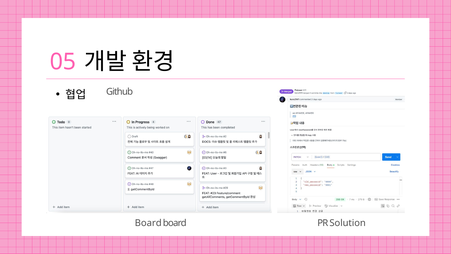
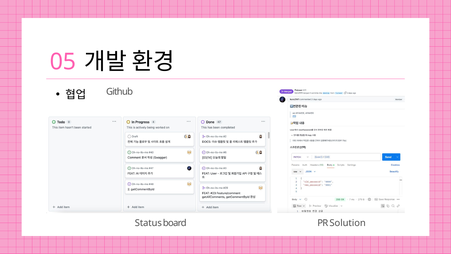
Board: Board -> Status (148, 223)
